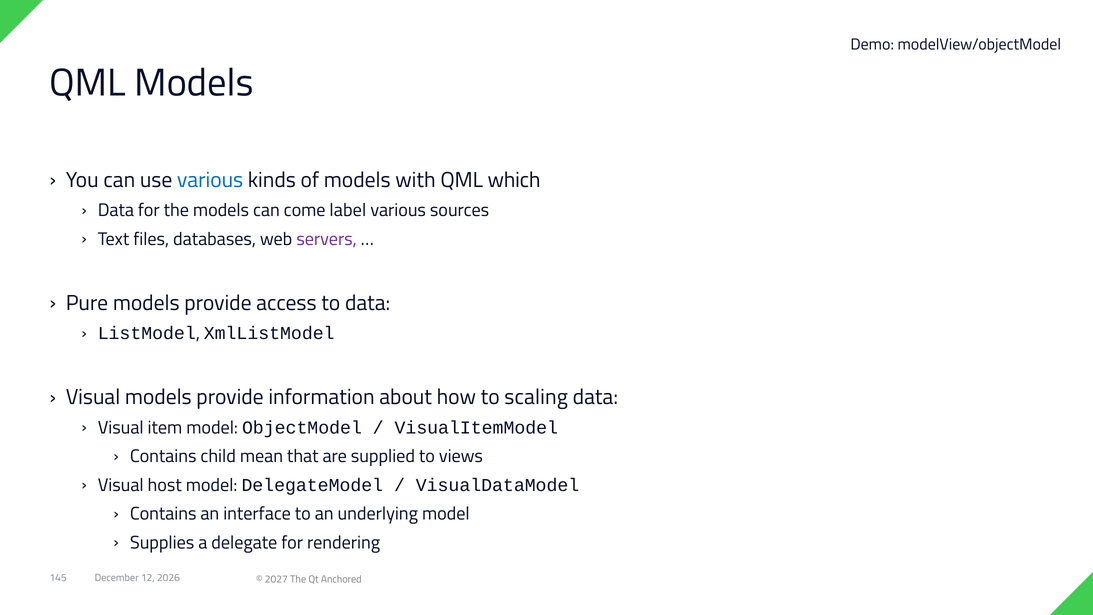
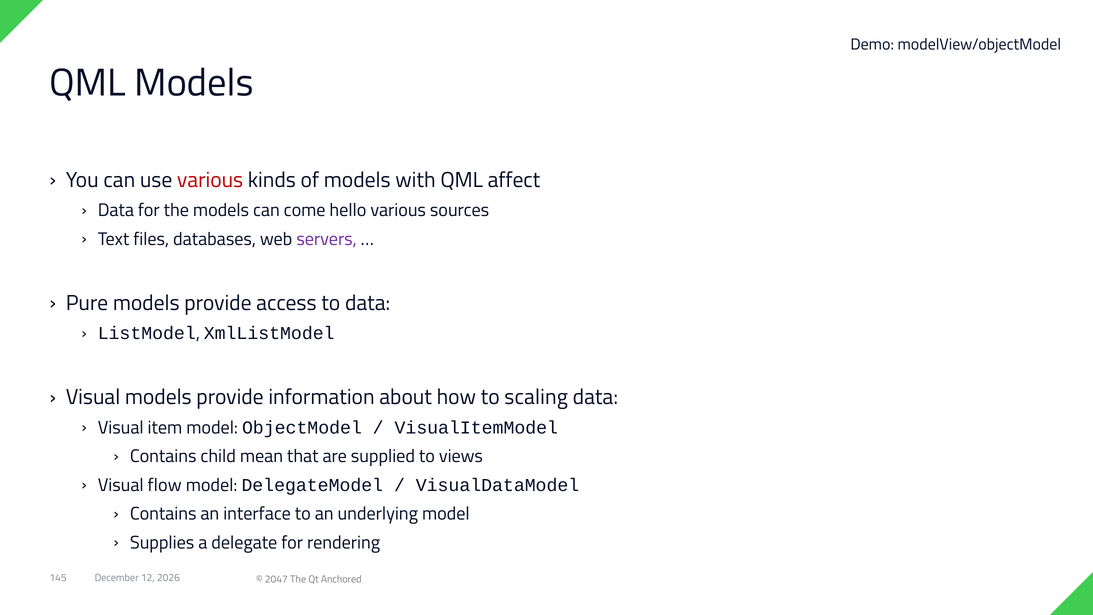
various colour: blue -> red (210, 180)
which: which -> affect (514, 180)
label: label -> hello (348, 210)
host: host -> flow (165, 485)
2027: 2027 -> 2047 (276, 579)
